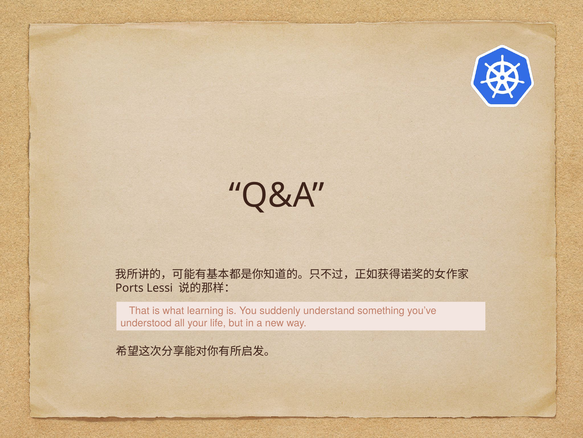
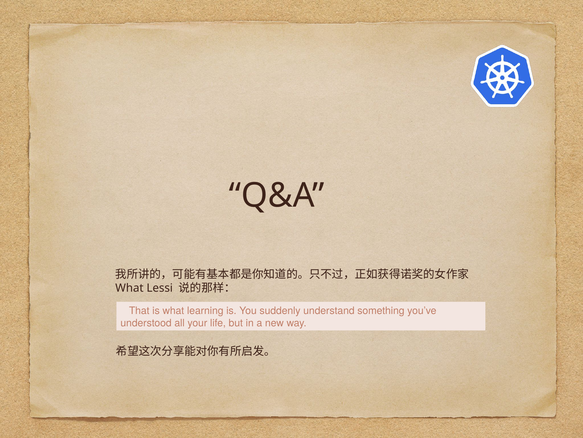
Ports: Ports -> What (129, 287)
